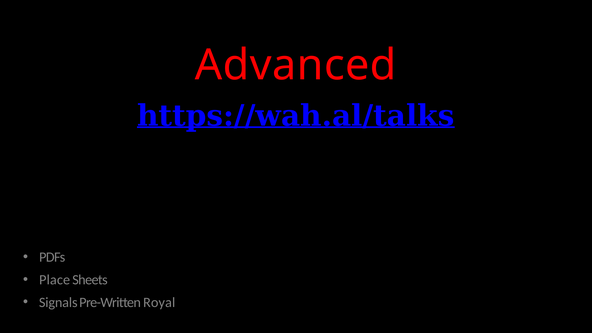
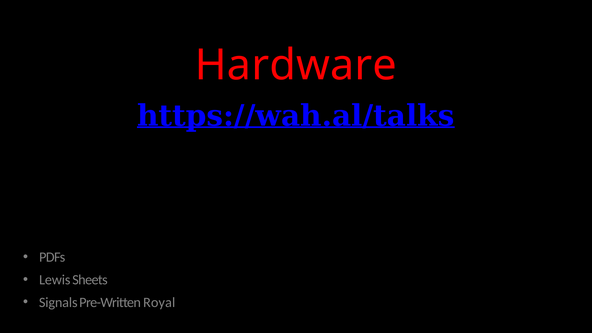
Advanced: Advanced -> Hardware (296, 65)
Place: Place -> Lewis (55, 280)
